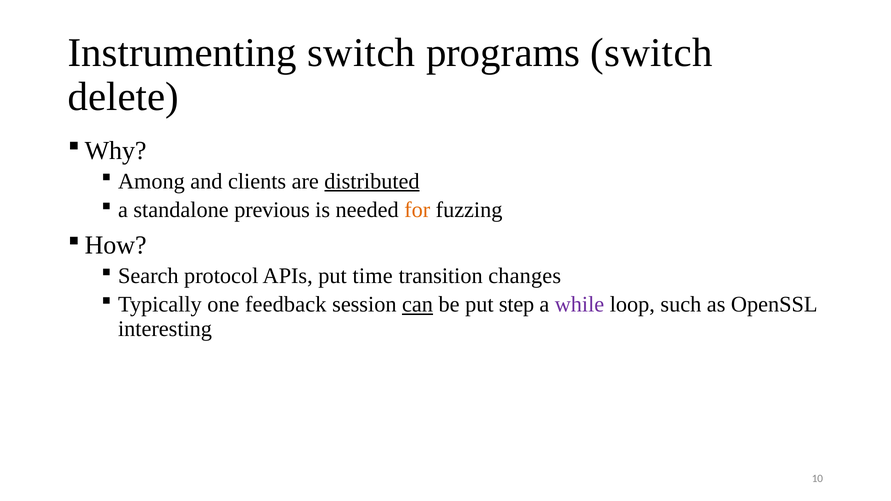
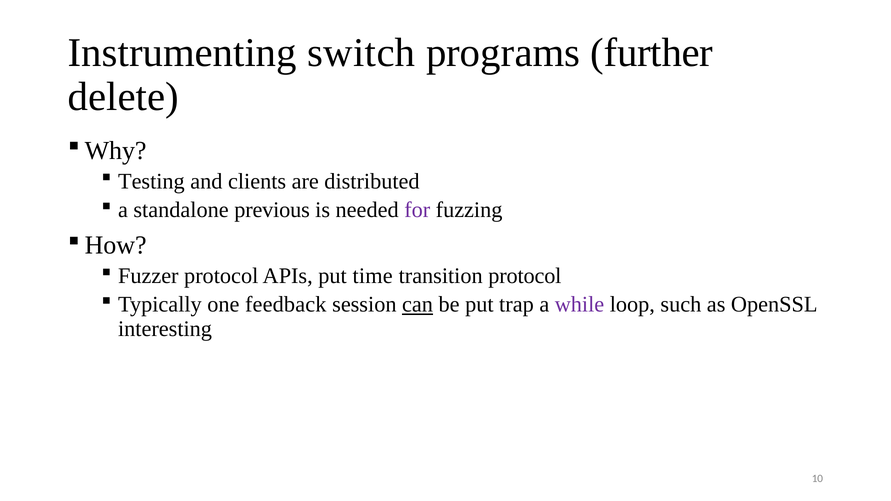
programs switch: switch -> further (652, 53)
Among: Among -> Testing (151, 181)
distributed underline: present -> none (372, 181)
for colour: orange -> purple (417, 210)
Search: Search -> Fuzzer (148, 276)
transition changes: changes -> protocol (525, 276)
step: step -> trap (516, 305)
